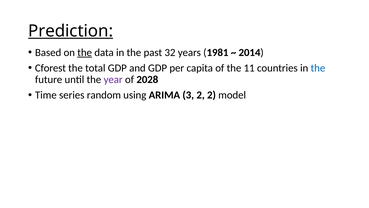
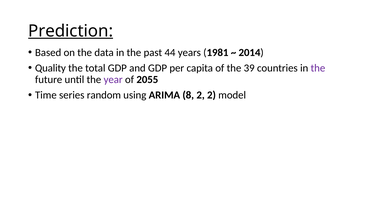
the underline: present -> none (85, 52)
32: 32 -> 44 (170, 52)
Cforest: Cforest -> Quality (50, 68)
11: 11 -> 39 (249, 68)
the colour: blue -> purple (318, 68)
2028: 2028 -> 2055 (147, 80)
3: 3 -> 8 (188, 95)
